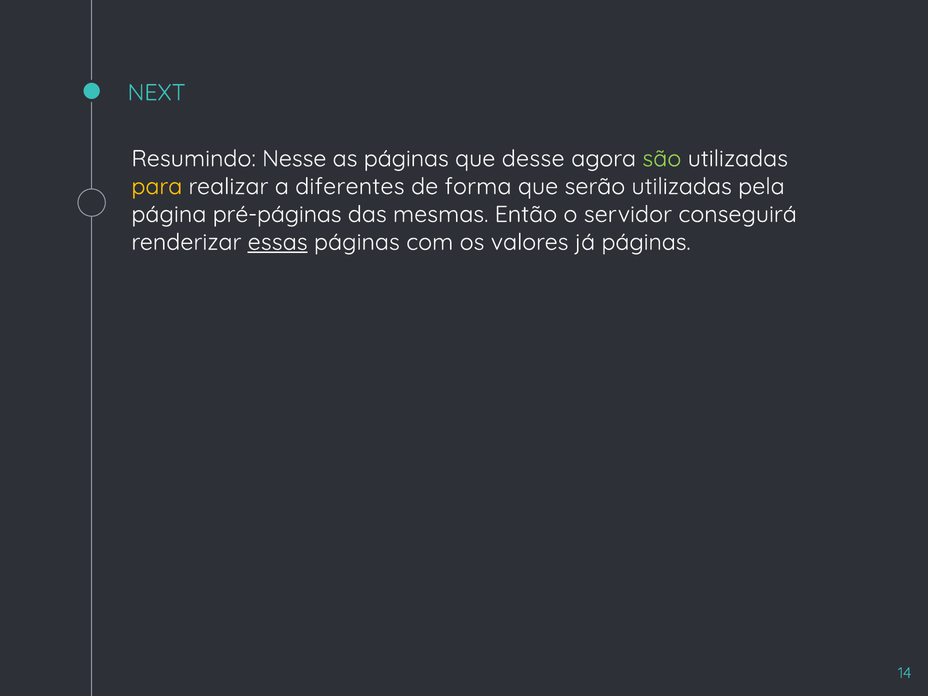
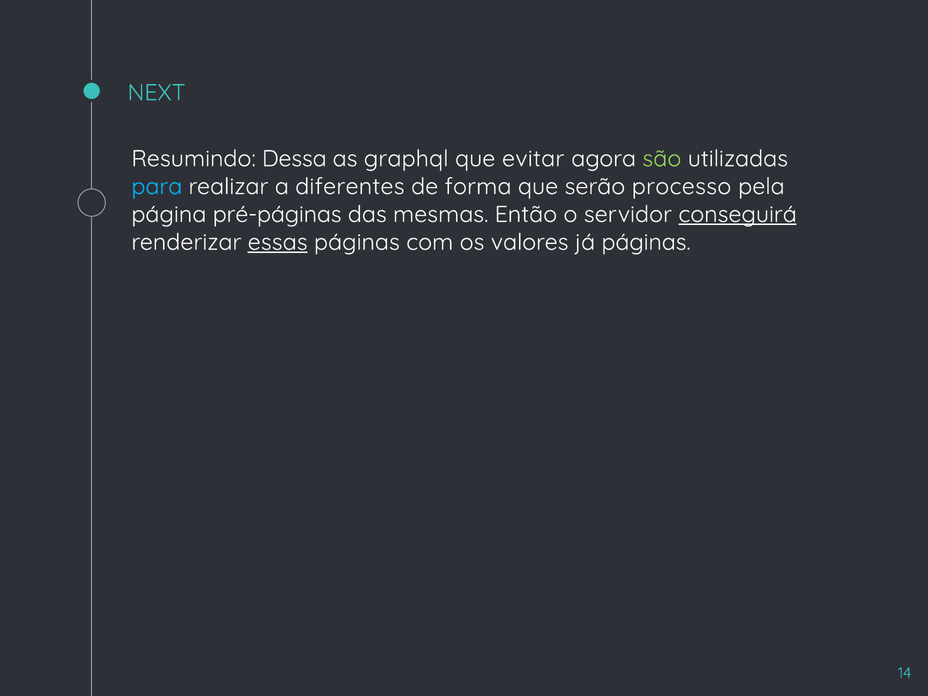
Nesse: Nesse -> Dessa (294, 159)
as páginas: páginas -> graphql (406, 159)
desse: desse -> evitar (533, 159)
para colour: yellow -> light blue (157, 187)
serão utilizadas: utilizadas -> processo (682, 187)
conseguirá underline: none -> present (738, 214)
